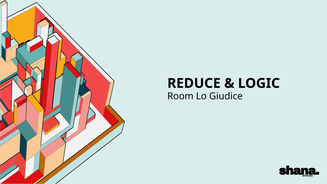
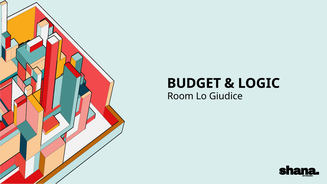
REDUCE: REDUCE -> BUDGET (194, 83)
